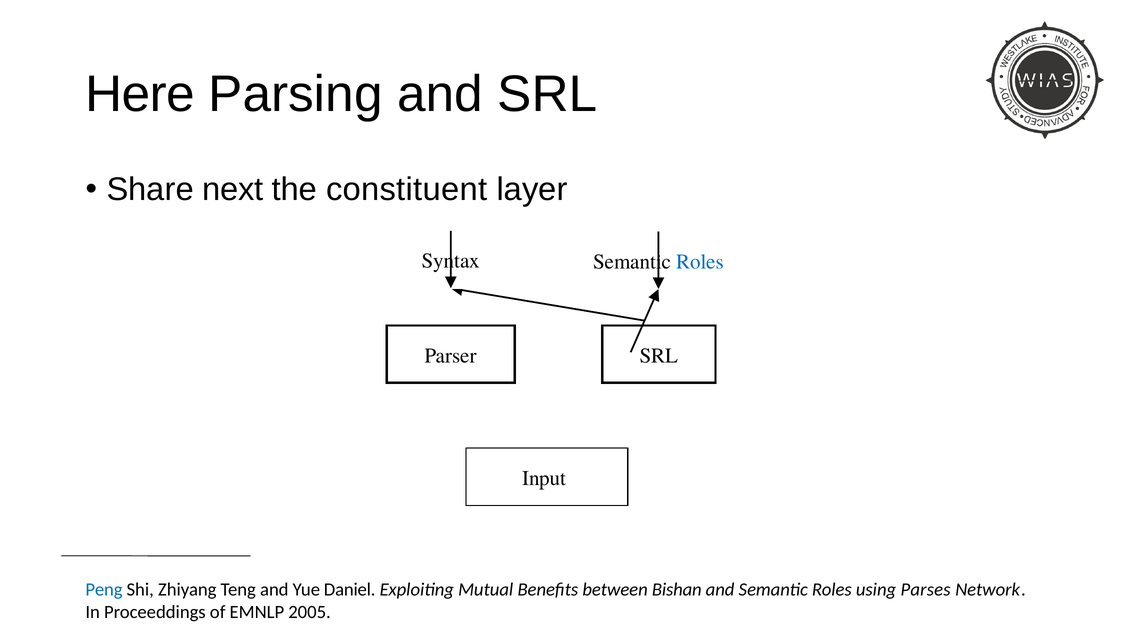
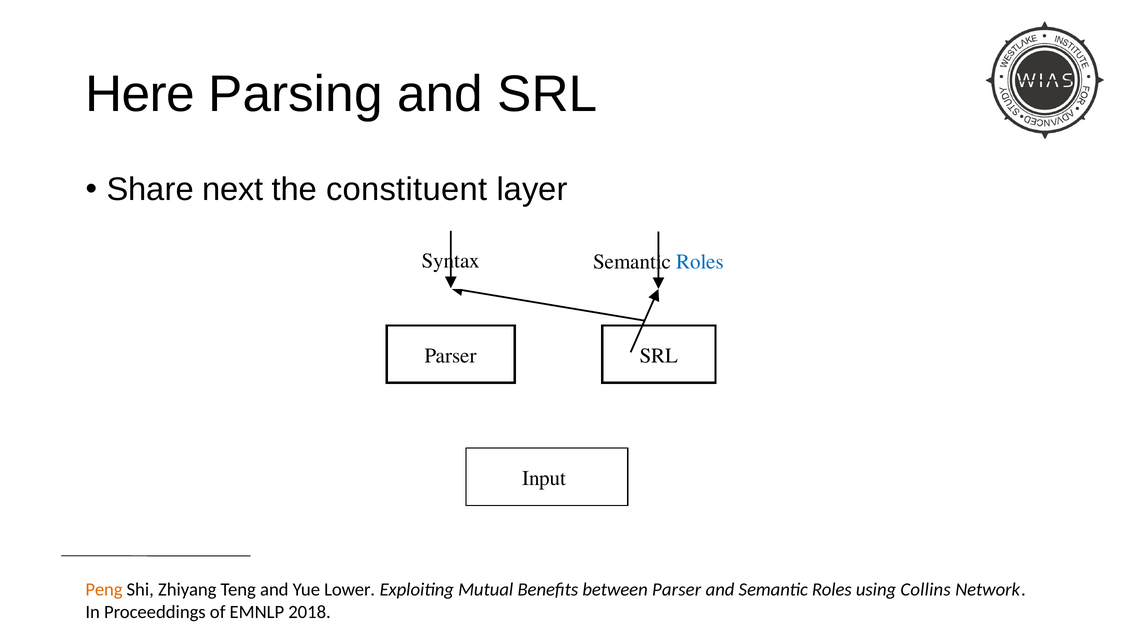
Peng colour: blue -> orange (104, 590)
Daniel: Daniel -> Lower (350, 590)
between Bishan: Bishan -> Parser (677, 590)
Parses: Parses -> Collins (926, 590)
2005: 2005 -> 2018 (310, 612)
